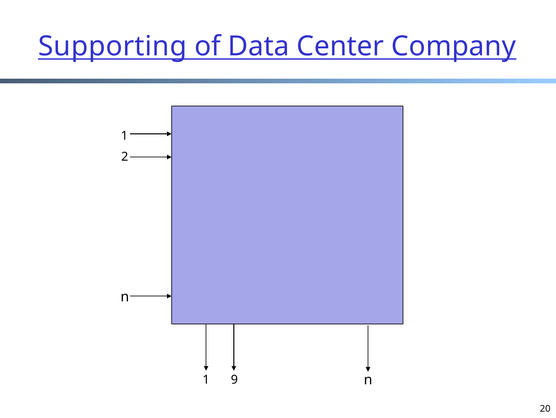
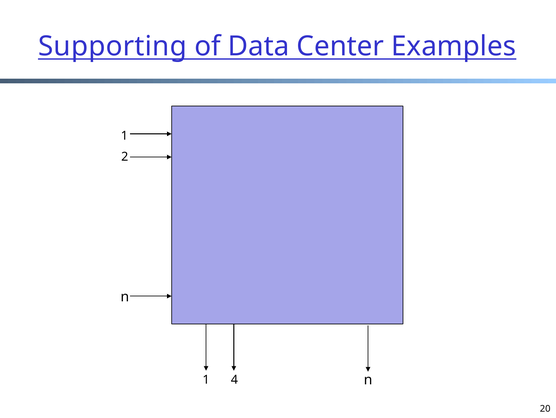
Company: Company -> Examples (454, 46)
9: 9 -> 4 (234, 379)
